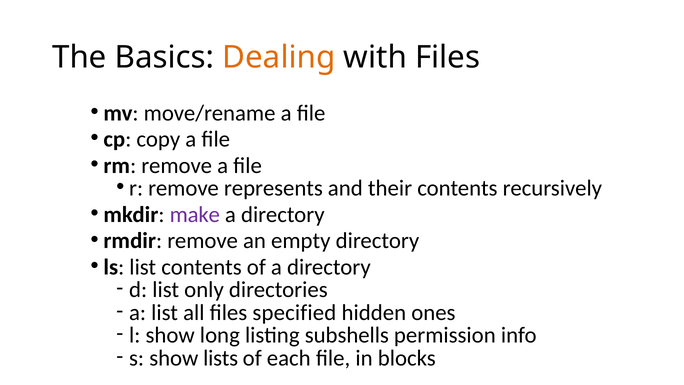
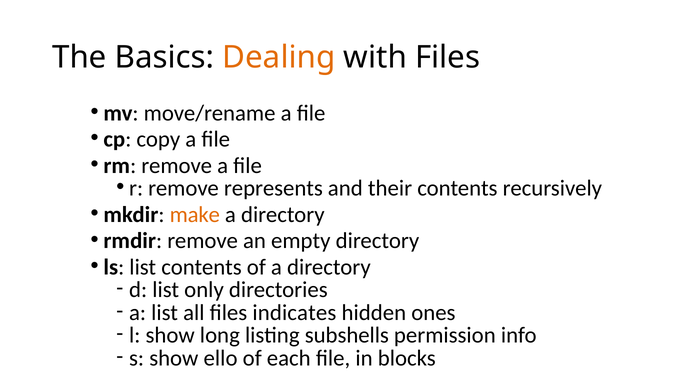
make colour: purple -> orange (195, 214)
specified: specified -> indicates (294, 312)
lists: lists -> ello (221, 358)
